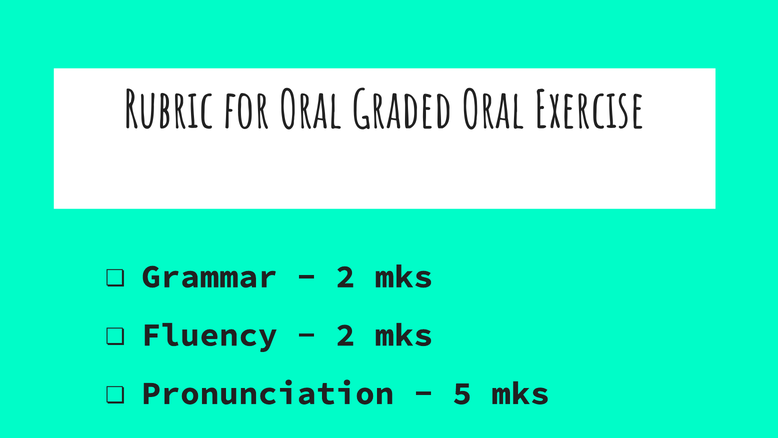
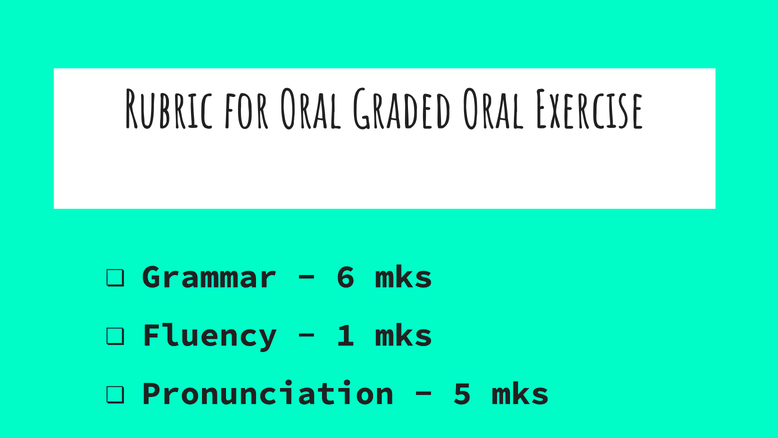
2: 2 -> 6 (346, 276)
2: 2 -> 1 (346, 335)
